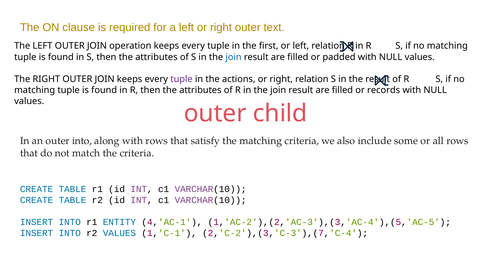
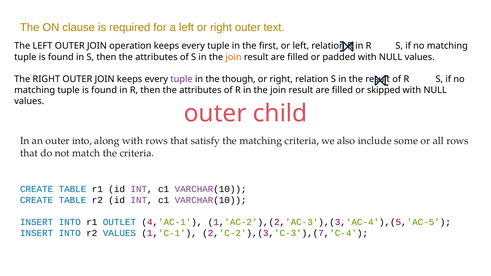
join colour: blue -> orange (234, 57)
actions: actions -> though (239, 79)
records: records -> skipped (384, 90)
ENTITY: ENTITY -> OUTLET (119, 222)
